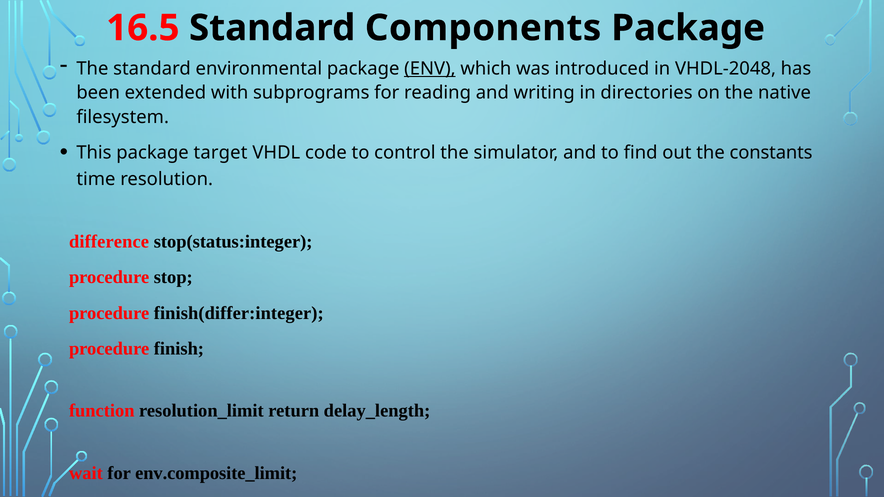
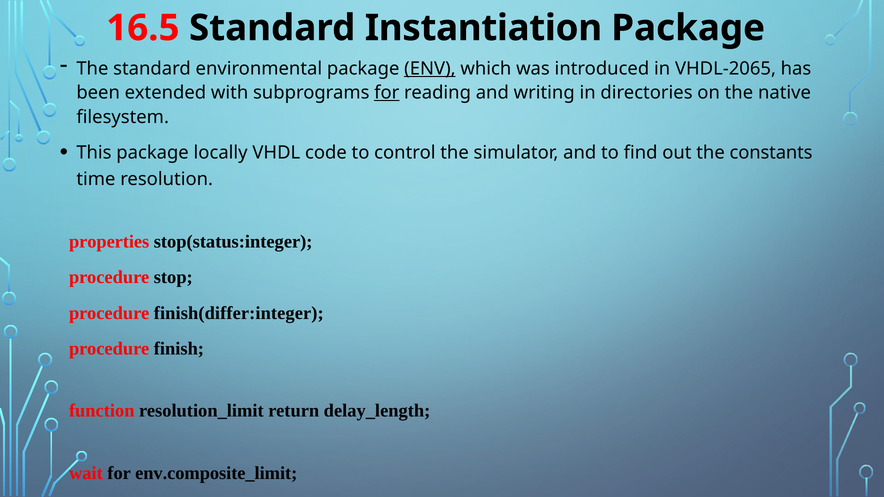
Components: Components -> Instantiation (483, 28)
VHDL-2048: VHDL-2048 -> VHDL-2065 (725, 69)
for underline: none -> present (387, 93)
target: target -> locally (221, 153)
difference: difference -> properties (109, 242)
